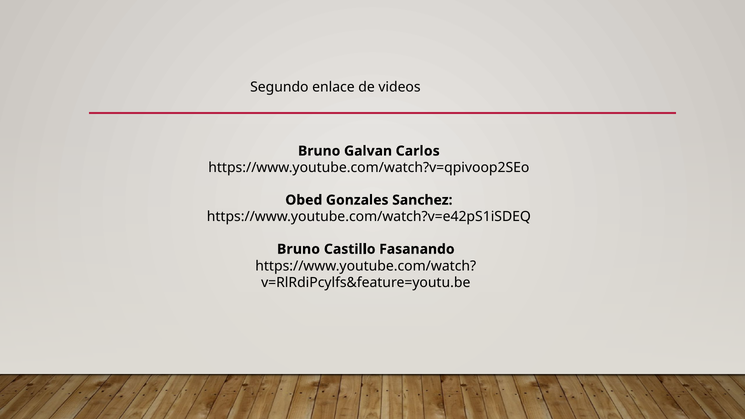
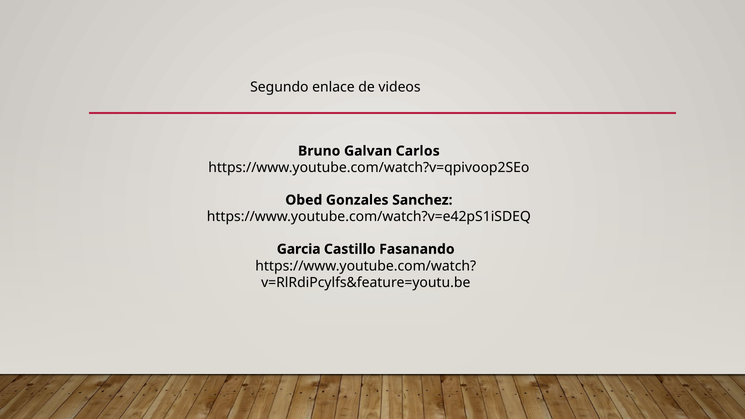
Bruno: Bruno -> Garcia (299, 249)
